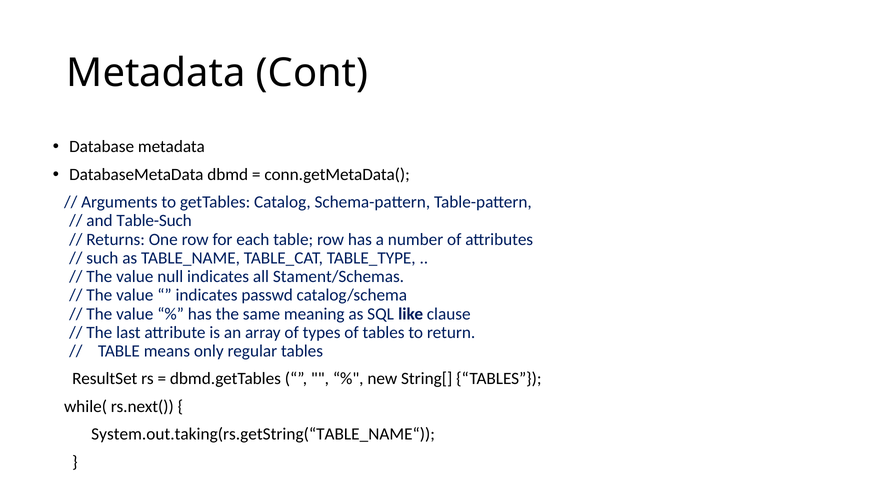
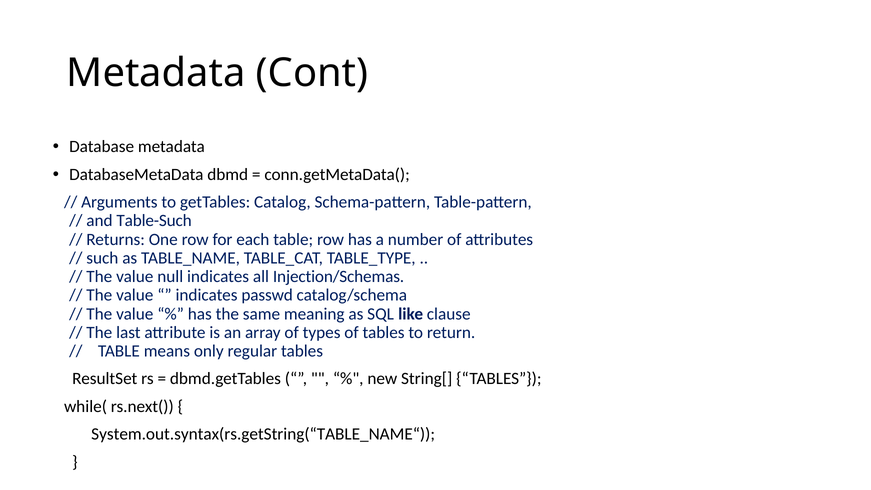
Stament/Schemas: Stament/Schemas -> Injection/Schemas (339, 277)
System.out.taking(rs.getString(“TABLE_NAME“: System.out.taking(rs.getString(“TABLE_NAME“ -> System.out.syntax(rs.getString(“TABLE_NAME“ (263, 434)
